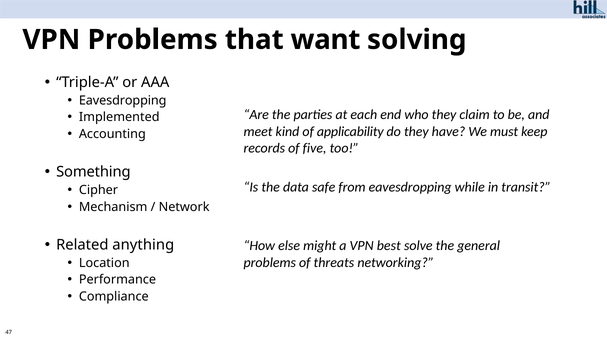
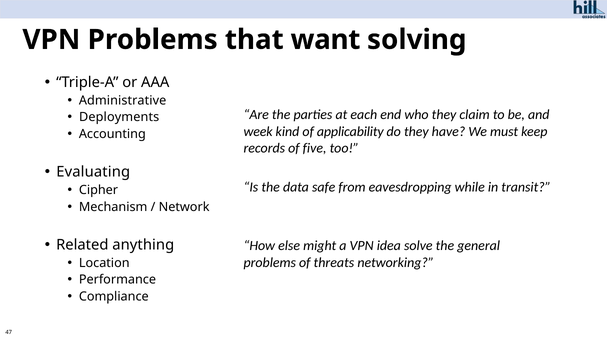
Eavesdropping: Eavesdropping -> Administrative (123, 100)
Implemented: Implemented -> Deployments (119, 117)
meet: meet -> week (258, 131)
Something: Something -> Evaluating (93, 172)
best: best -> idea (389, 245)
